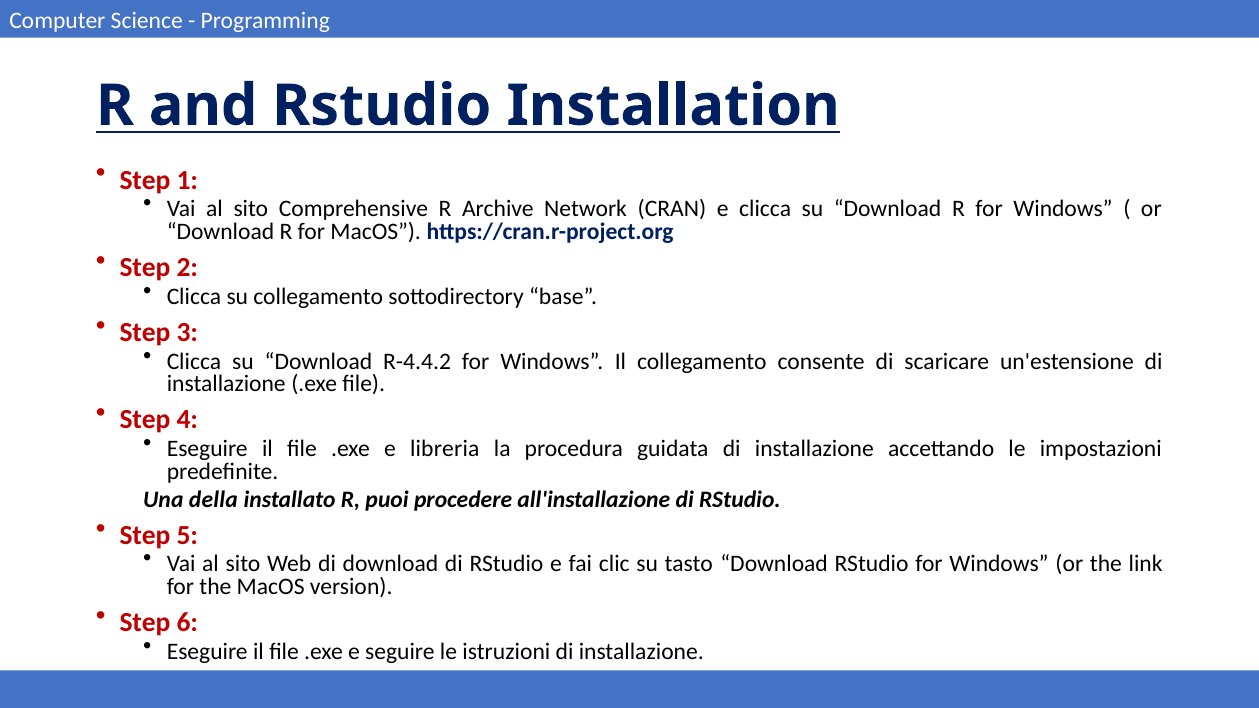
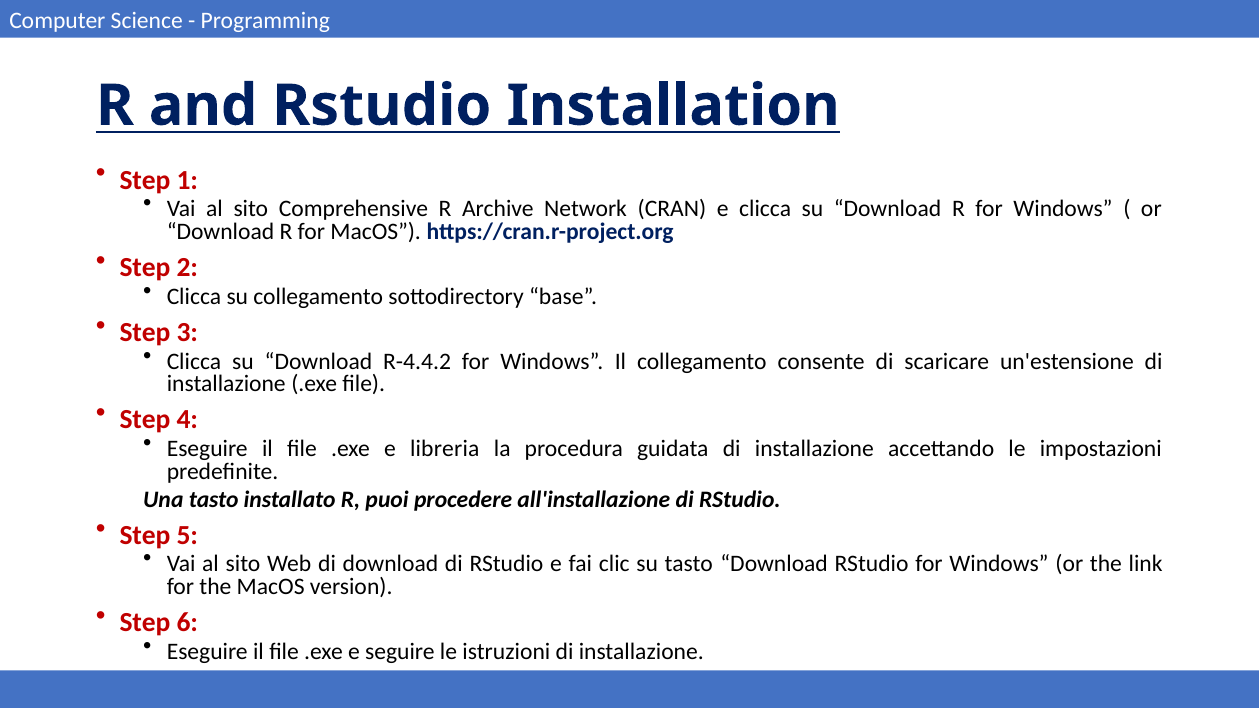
Una della: della -> tasto (214, 499)
